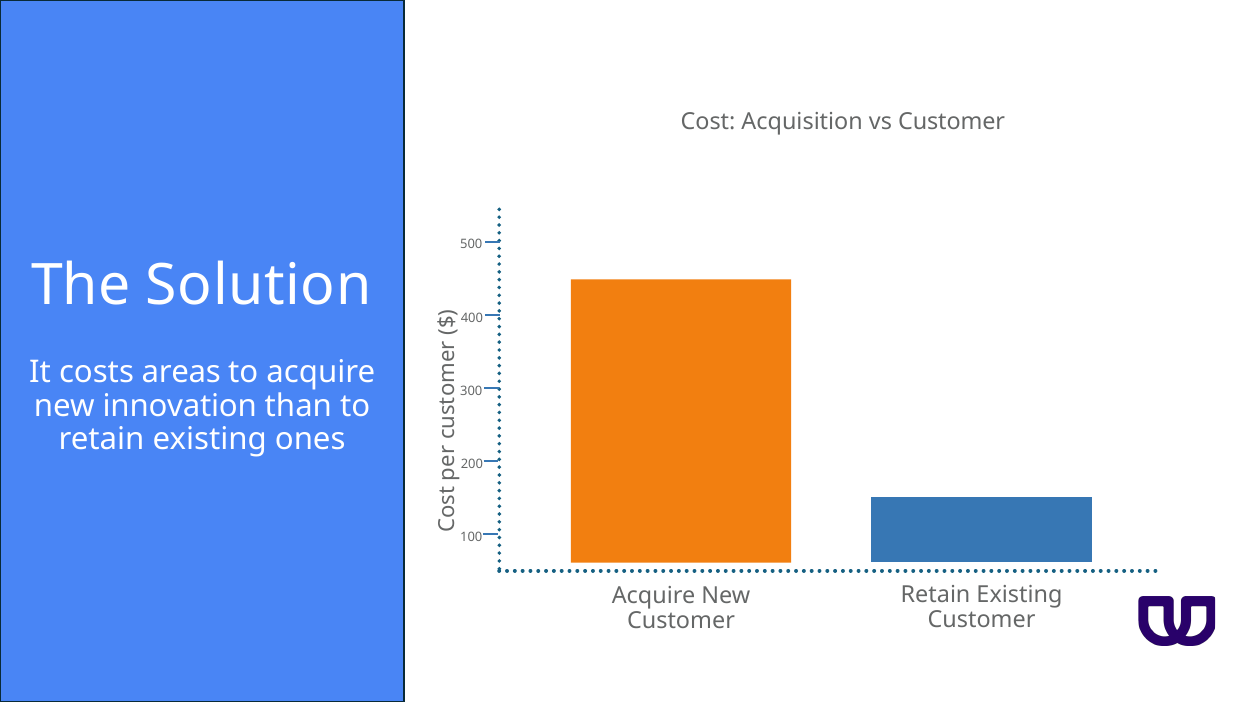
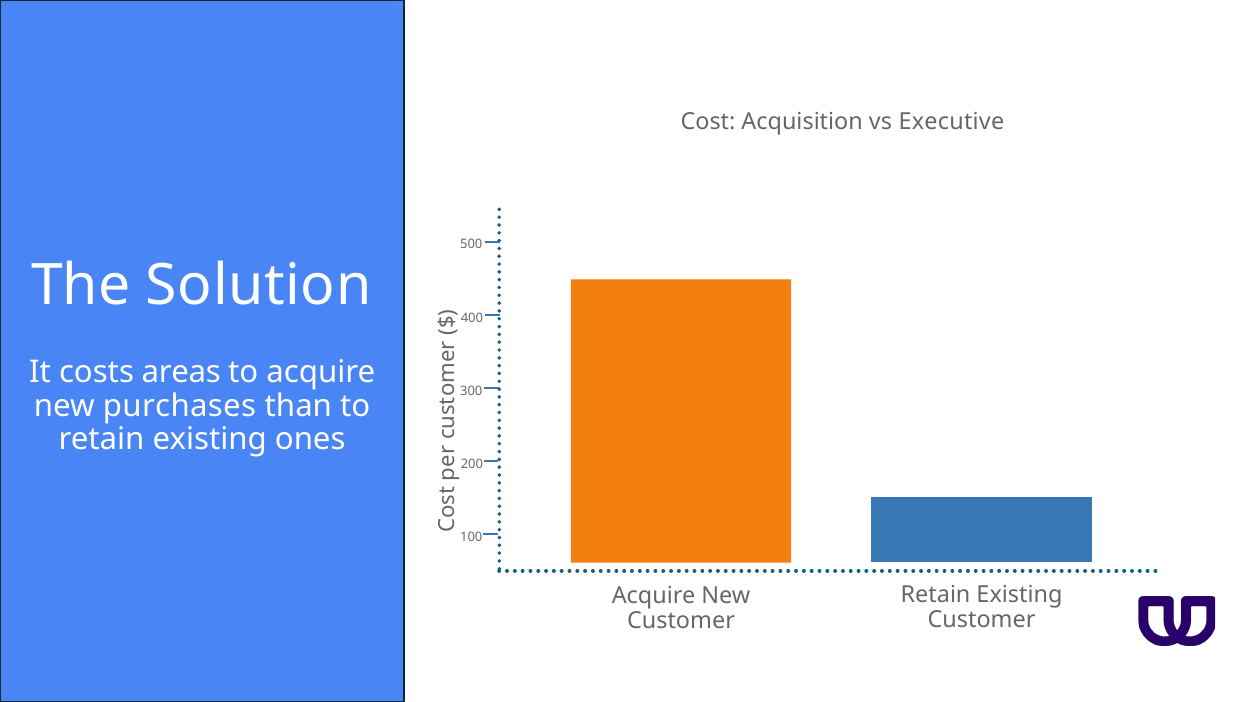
vs Customer: Customer -> Executive (951, 122)
innovation: innovation -> purchases (179, 406)
